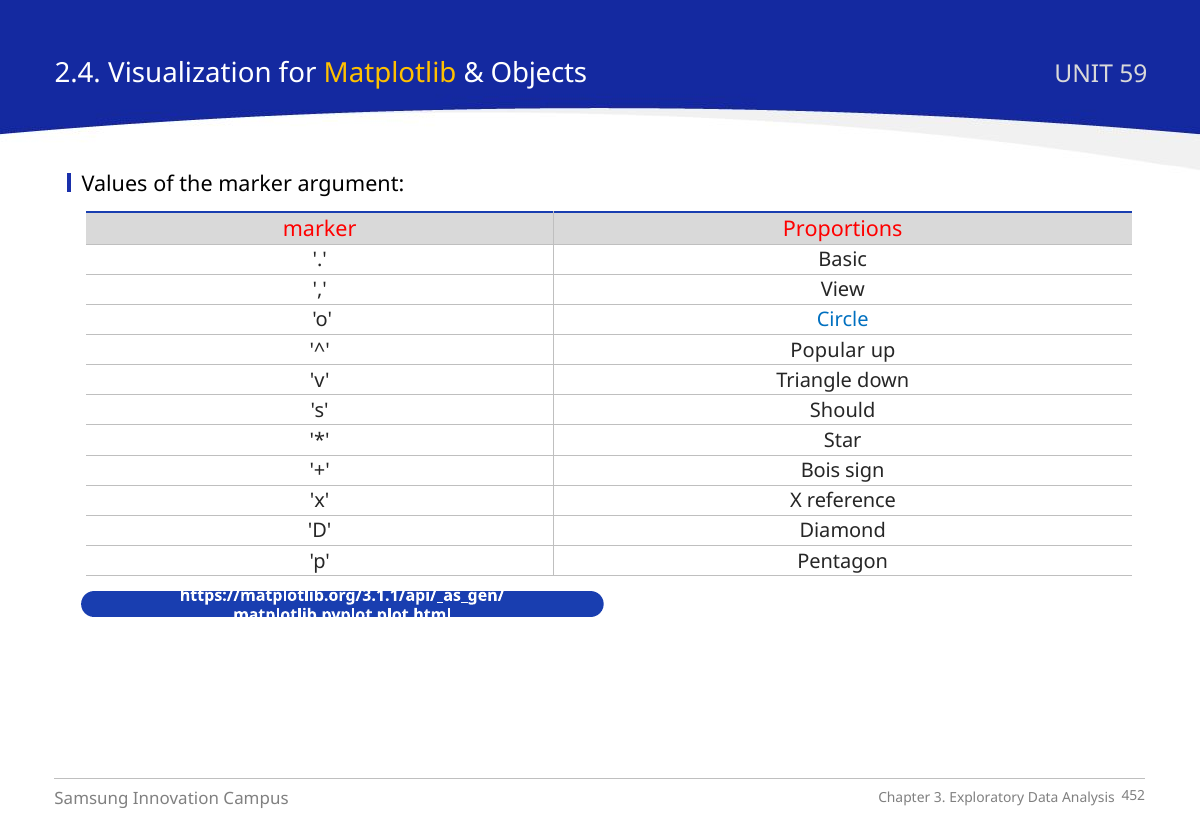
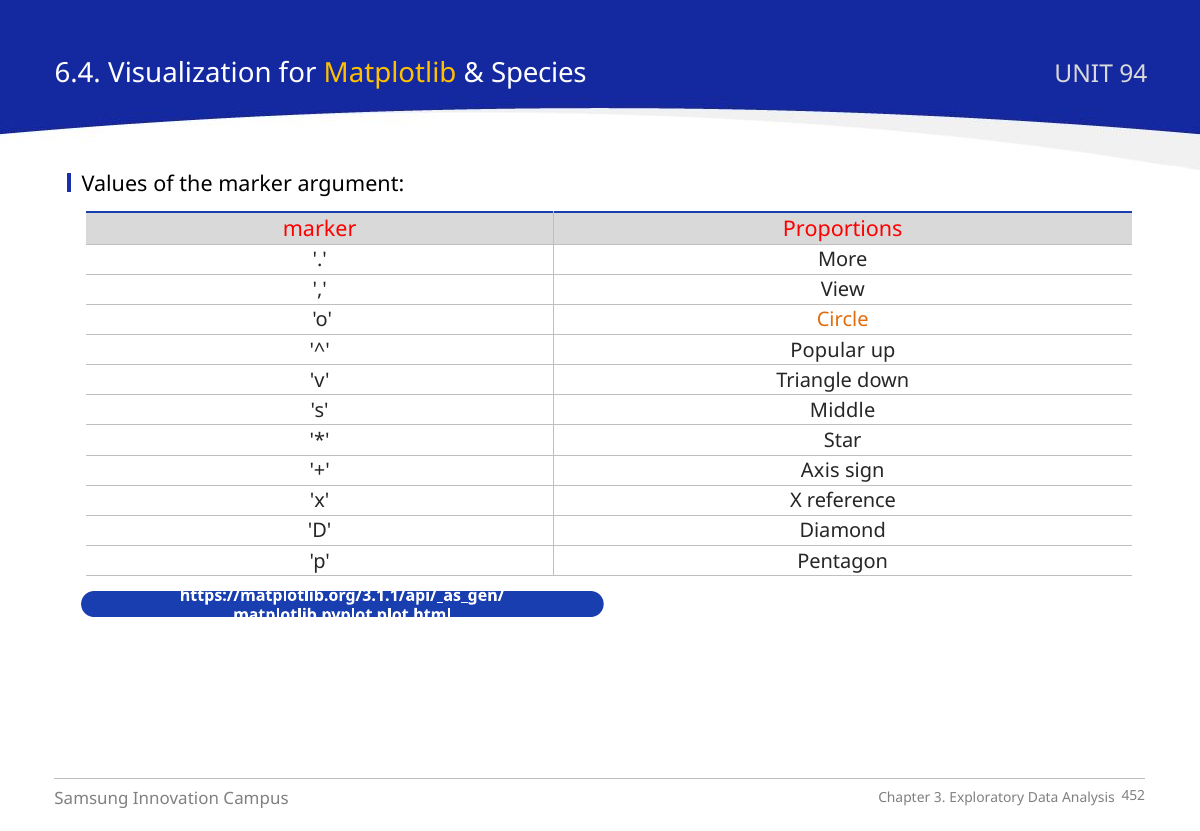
2.4: 2.4 -> 6.4 (78, 73)
Objects: Objects -> Species (539, 73)
59: 59 -> 94 (1133, 75)
Basic: Basic -> More (843, 260)
Circle colour: blue -> orange (843, 320)
Should: Should -> Middle (843, 411)
Bois: Bois -> Axis (820, 471)
